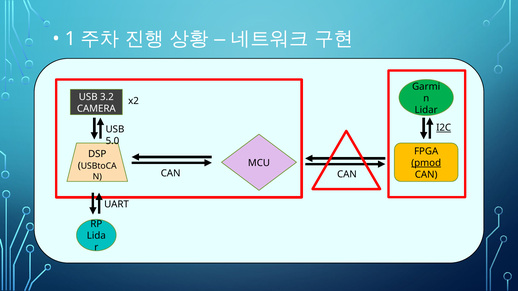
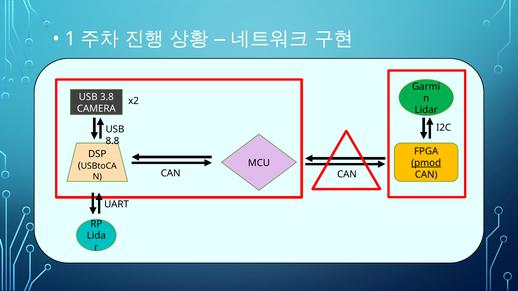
3.2: 3.2 -> 3.8 (107, 97)
I2C underline: present -> none (444, 128)
5.0: 5.0 -> 8.8 (112, 141)
